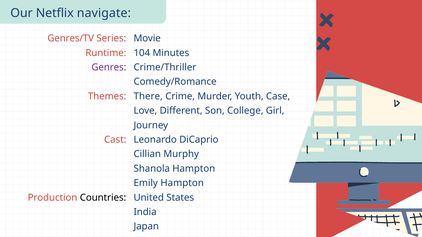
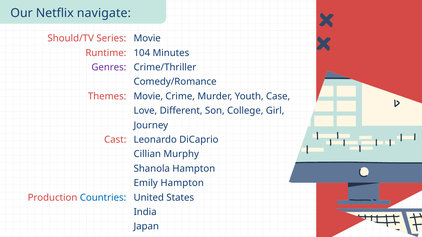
Genres/TV: Genres/TV -> Should/TV (71, 38)
There: There -> Movie (148, 96)
Countries colour: black -> blue (103, 198)
